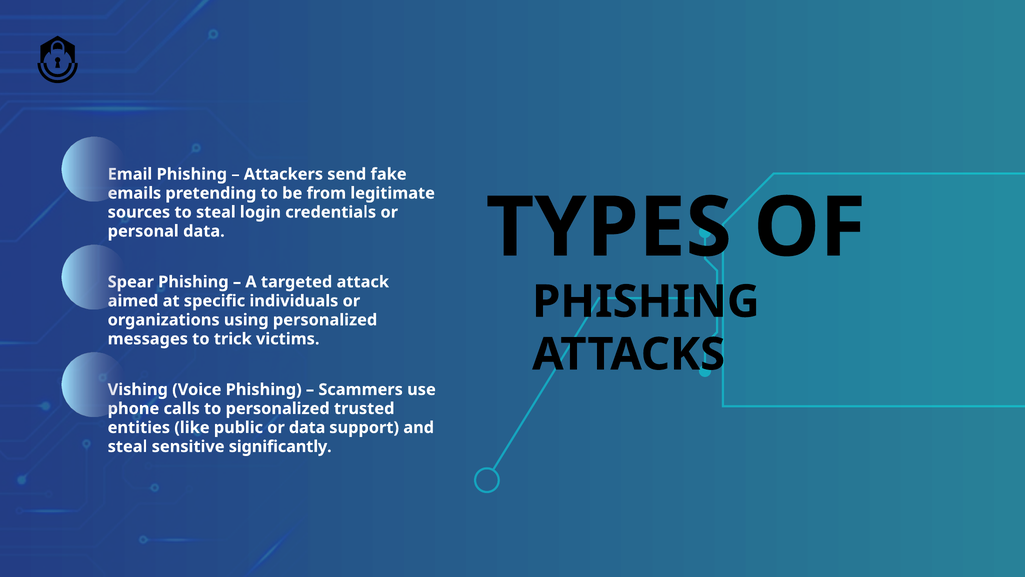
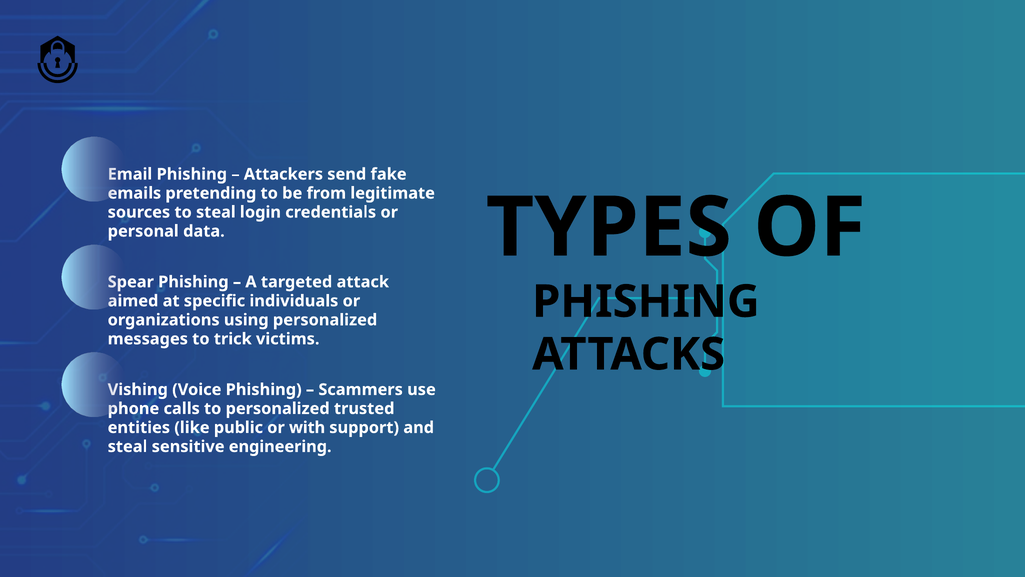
or data: data -> with (307, 427)
significantly: significantly -> engineering (280, 446)
